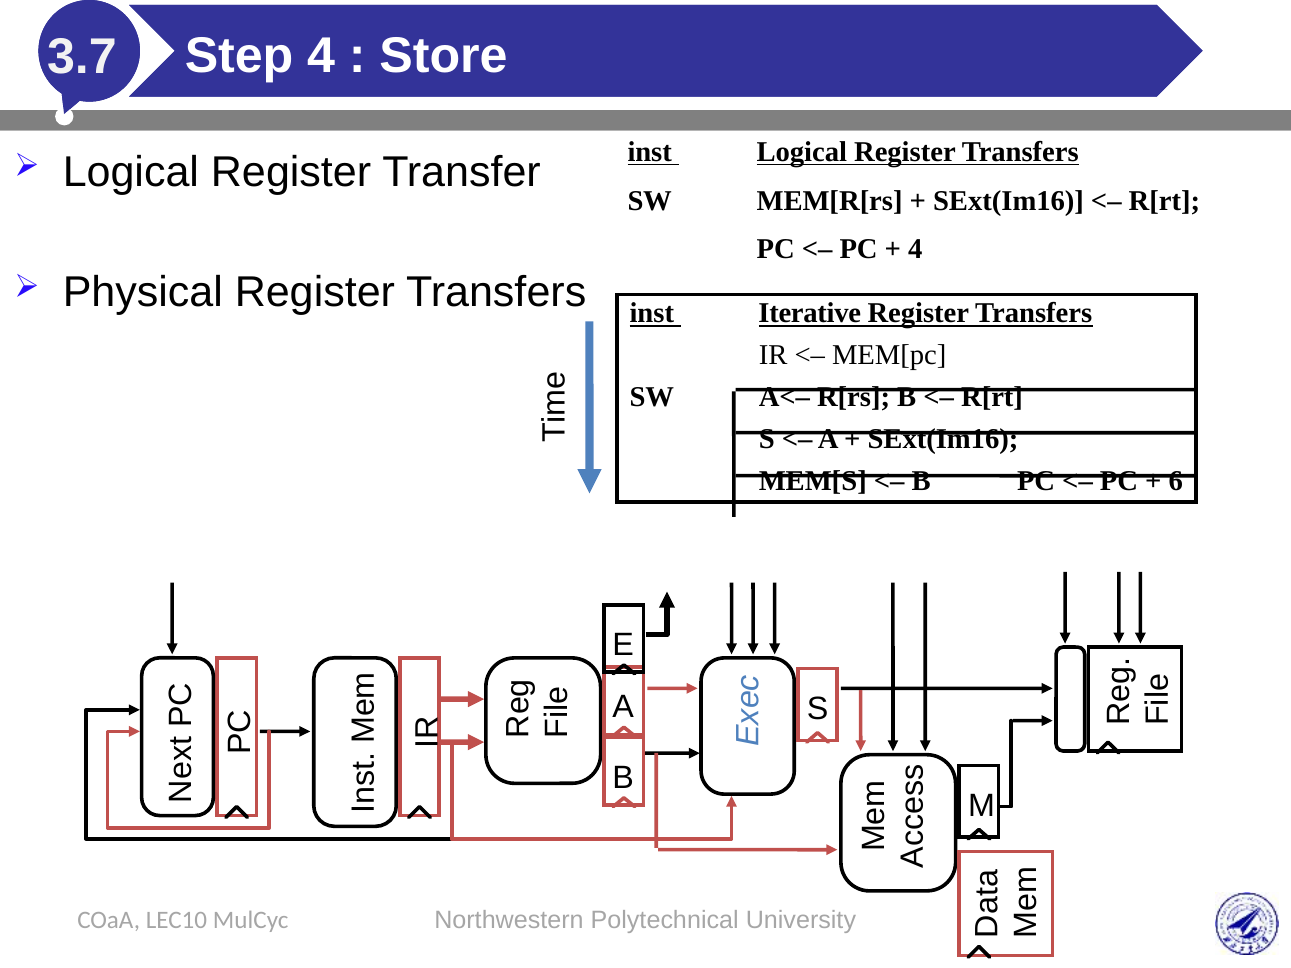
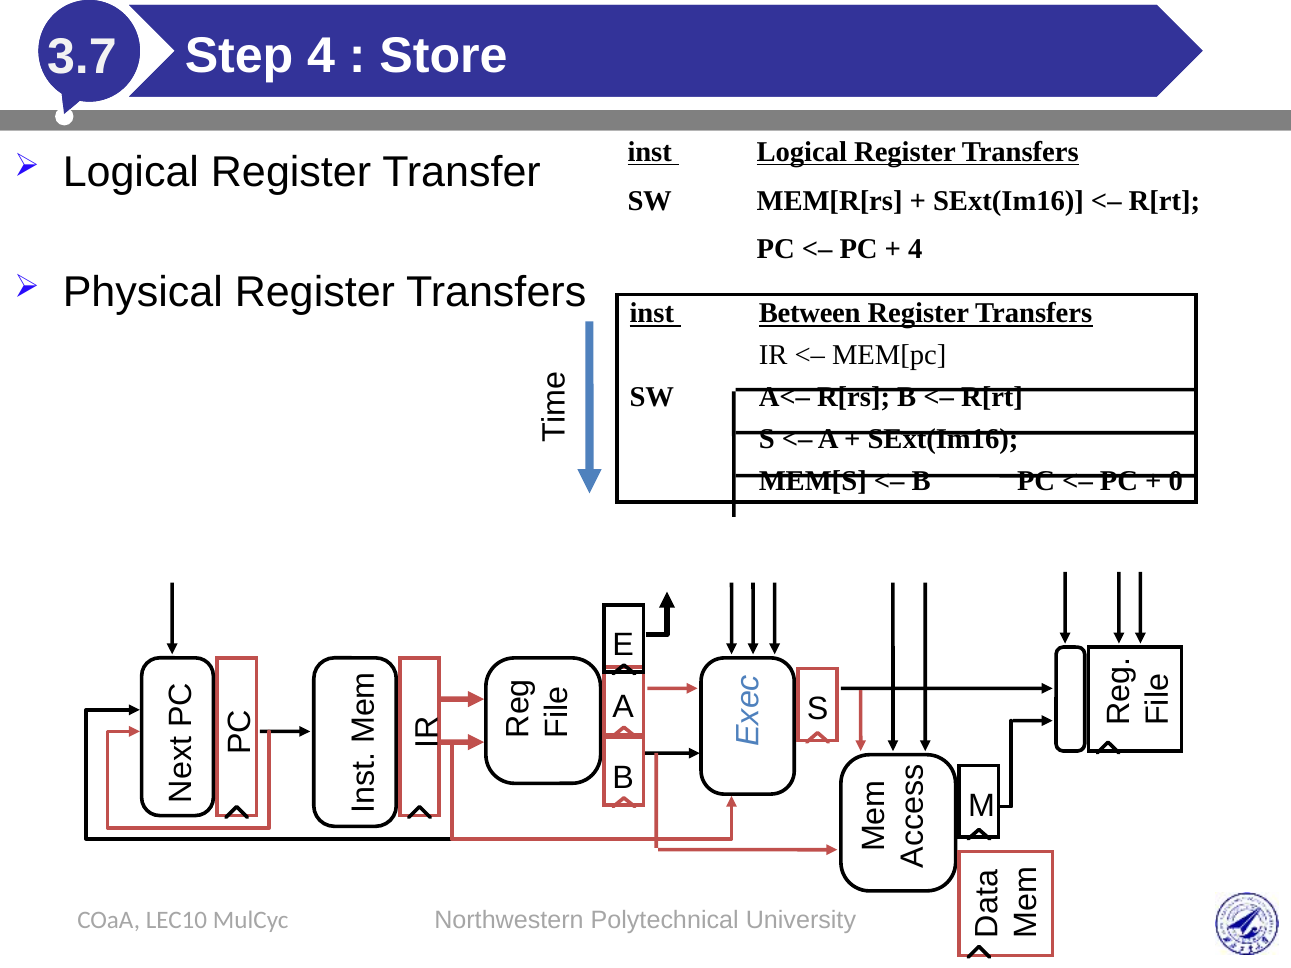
Iterative: Iterative -> Between (810, 313)
6: 6 -> 0 (1176, 481)
